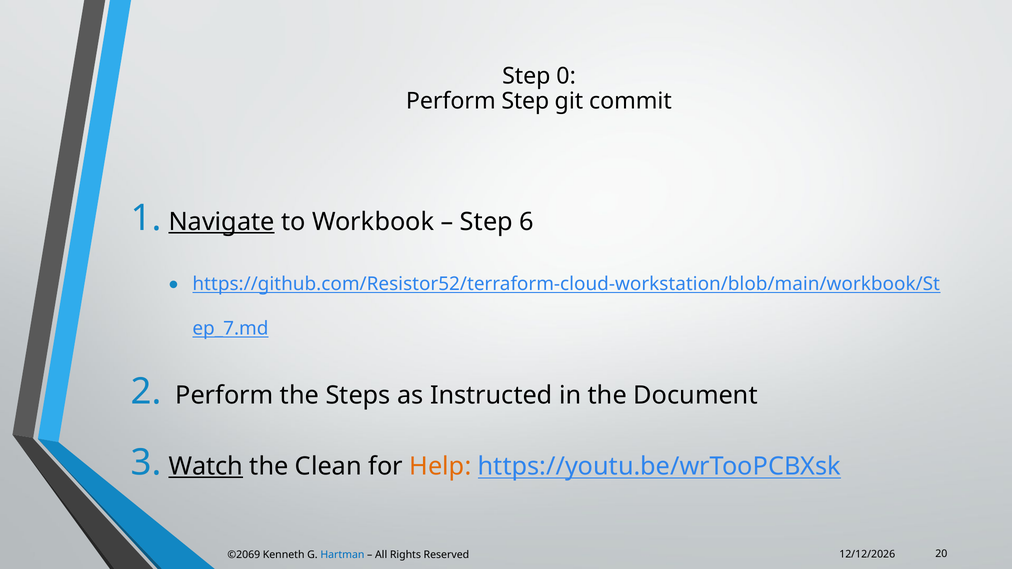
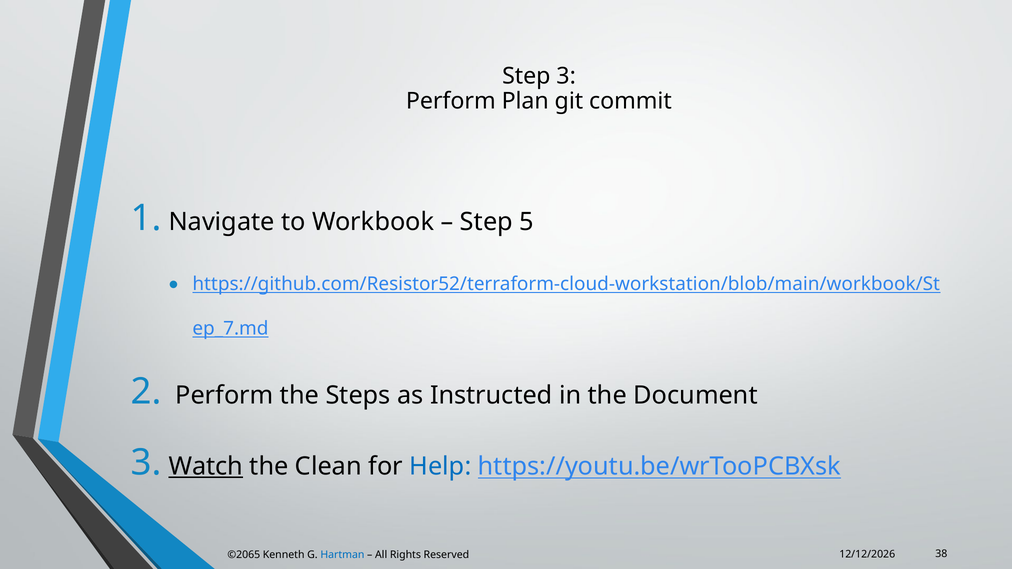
Step 0: 0 -> 3 (566, 76)
Perform Step: Step -> Plan (525, 101)
Navigate underline: present -> none (222, 222)
6: 6 -> 5 (527, 222)
Help colour: orange -> blue (440, 467)
©2069: ©2069 -> ©2065 (244, 555)
20: 20 -> 38 (941, 554)
